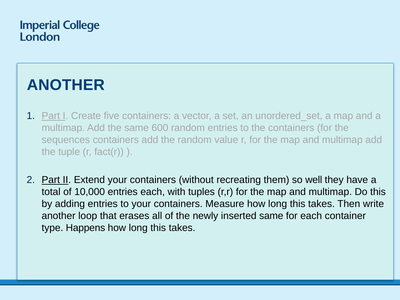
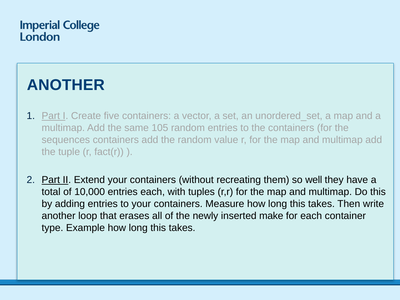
600: 600 -> 105 (160, 128)
inserted same: same -> make (271, 216)
Happens: Happens -> Example (85, 228)
